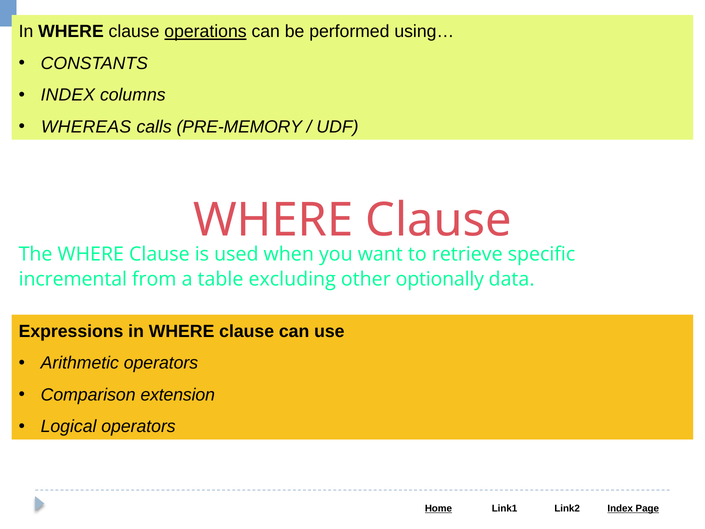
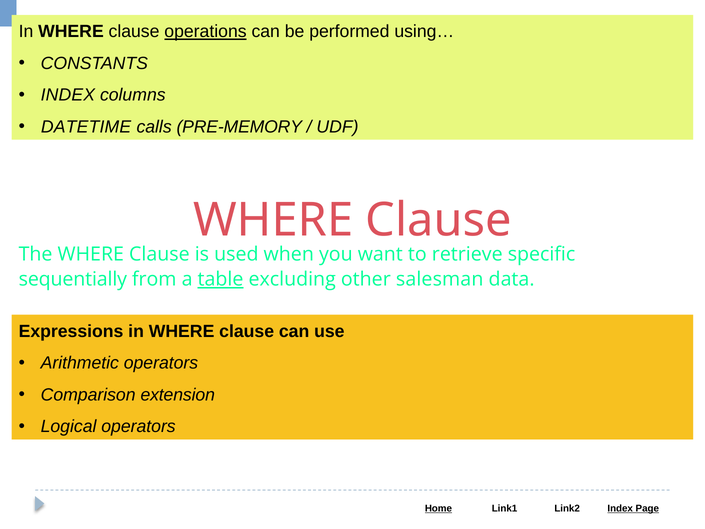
WHEREAS: WHEREAS -> DATETIME (86, 127)
incremental: incremental -> sequentially (73, 279)
table underline: none -> present (221, 279)
optionally: optionally -> salesman (440, 279)
